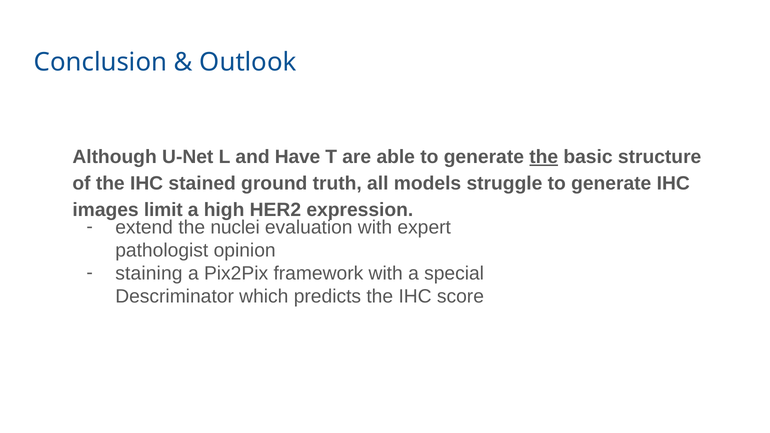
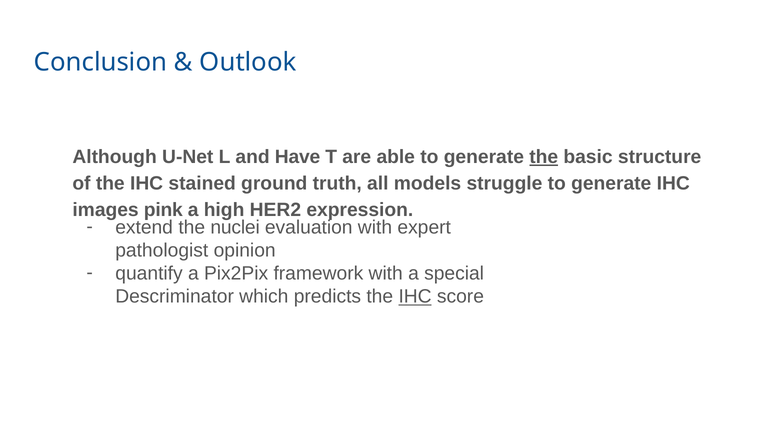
limit: limit -> pink (163, 210)
staining: staining -> quantify (149, 274)
IHC underline: none -> present (415, 297)
